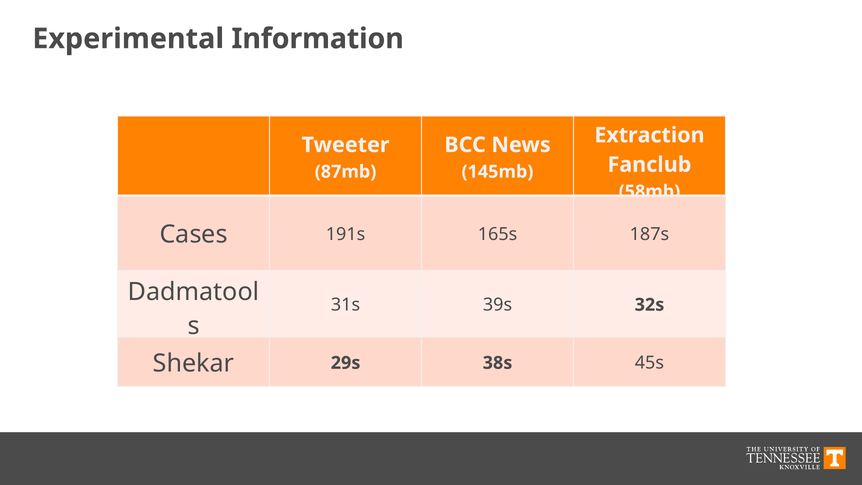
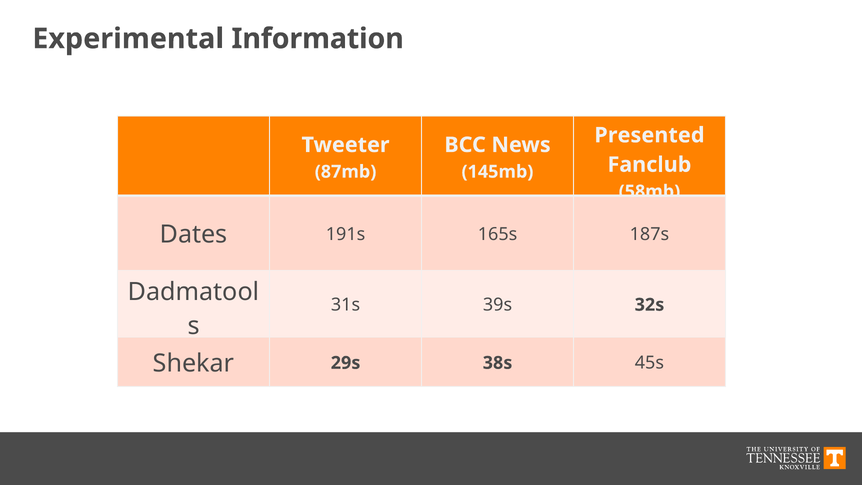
Extraction: Extraction -> Presented (649, 135)
Cases: Cases -> Dates (194, 234)
